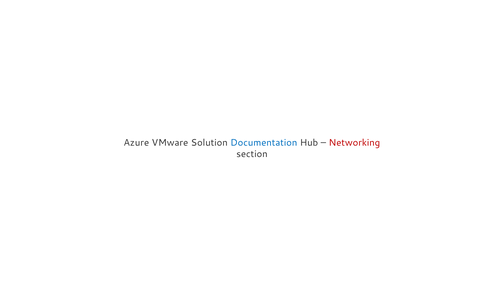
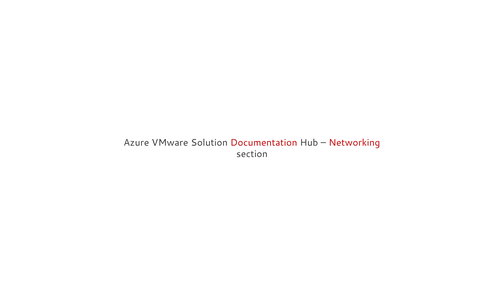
Documentation colour: blue -> red (264, 142)
